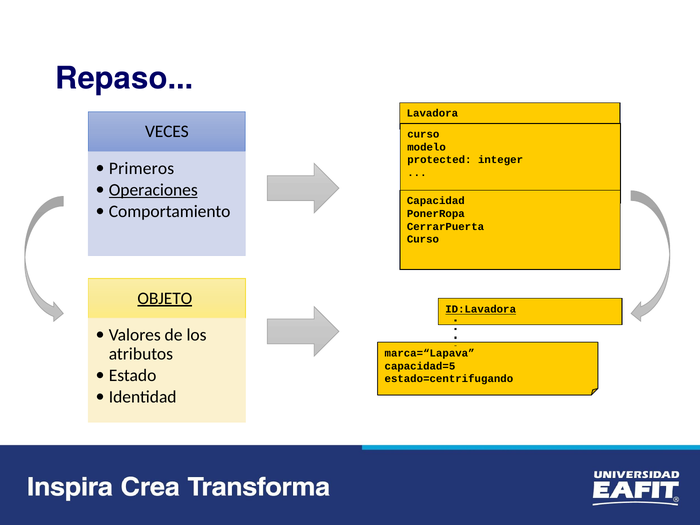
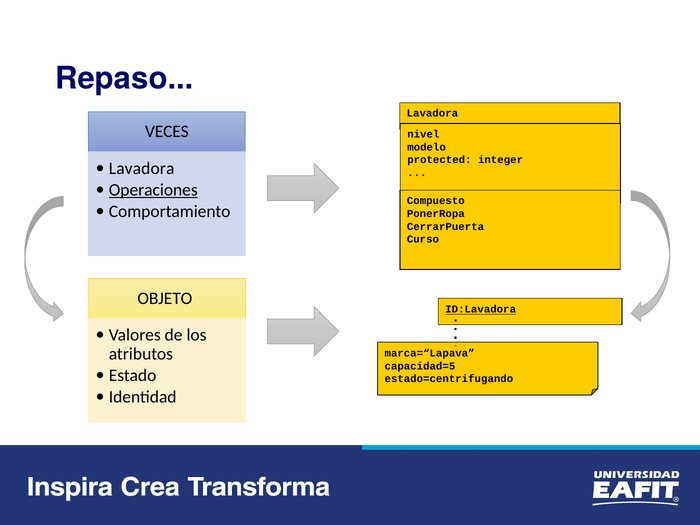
curso: curso -> nivel (423, 134)
Primeros: Primeros -> Lavadora (142, 168)
Capacidad: Capacidad -> Compuesto (436, 201)
OBJETO underline: present -> none (165, 298)
